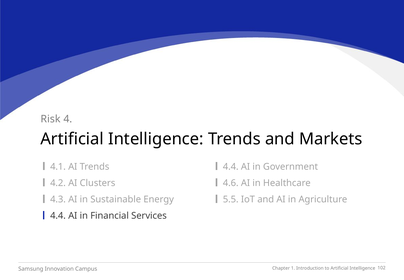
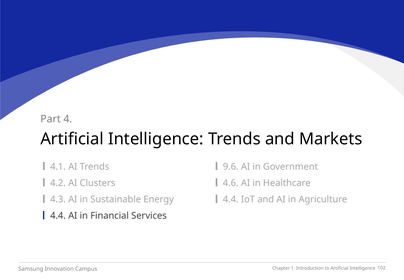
Risk: Risk -> Part (51, 119)
4.4: 4.4 -> 9.6 (231, 167)
5.5: 5.5 -> 4.4 (231, 199)
